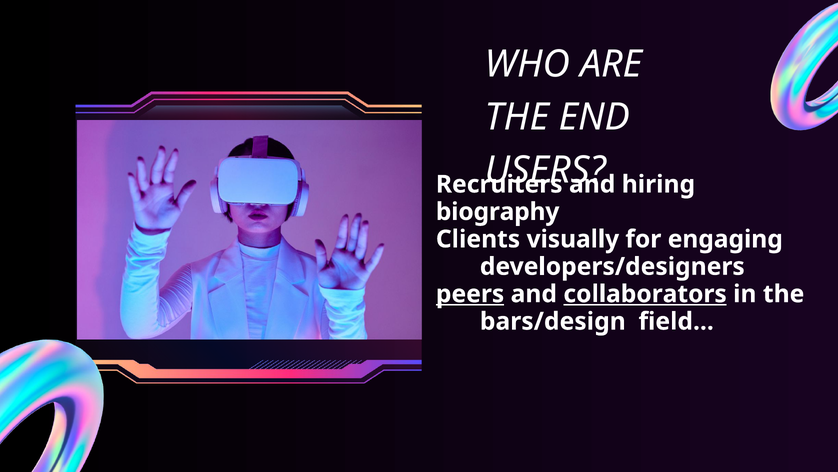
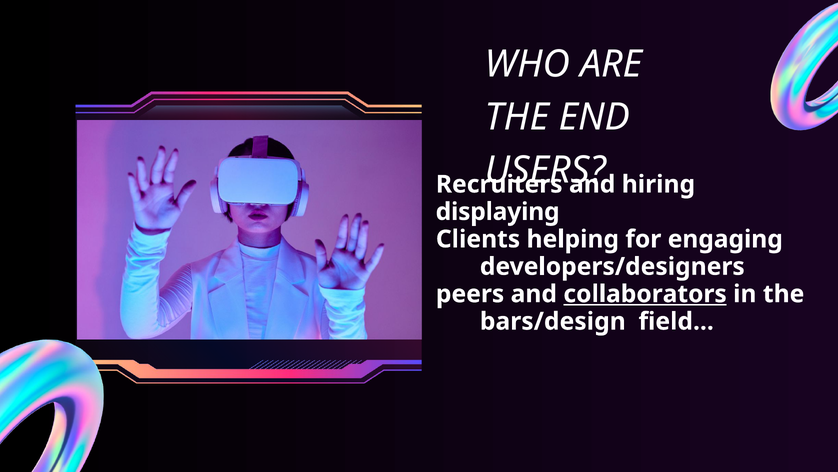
biography: biography -> displaying (498, 212)
visually: visually -> helping (573, 239)
peers underline: present -> none (470, 294)
